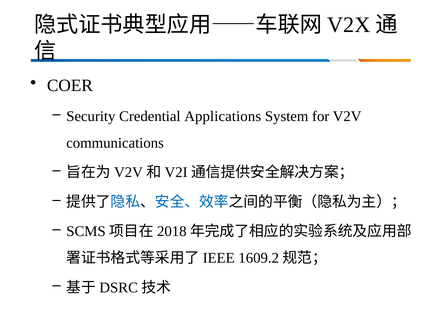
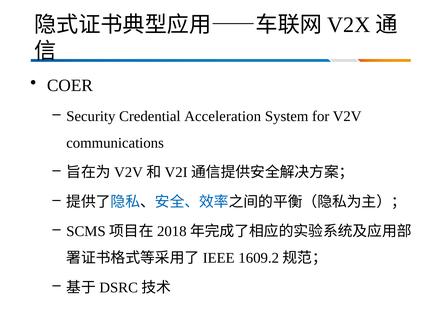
Applications: Applications -> Acceleration (223, 116)
